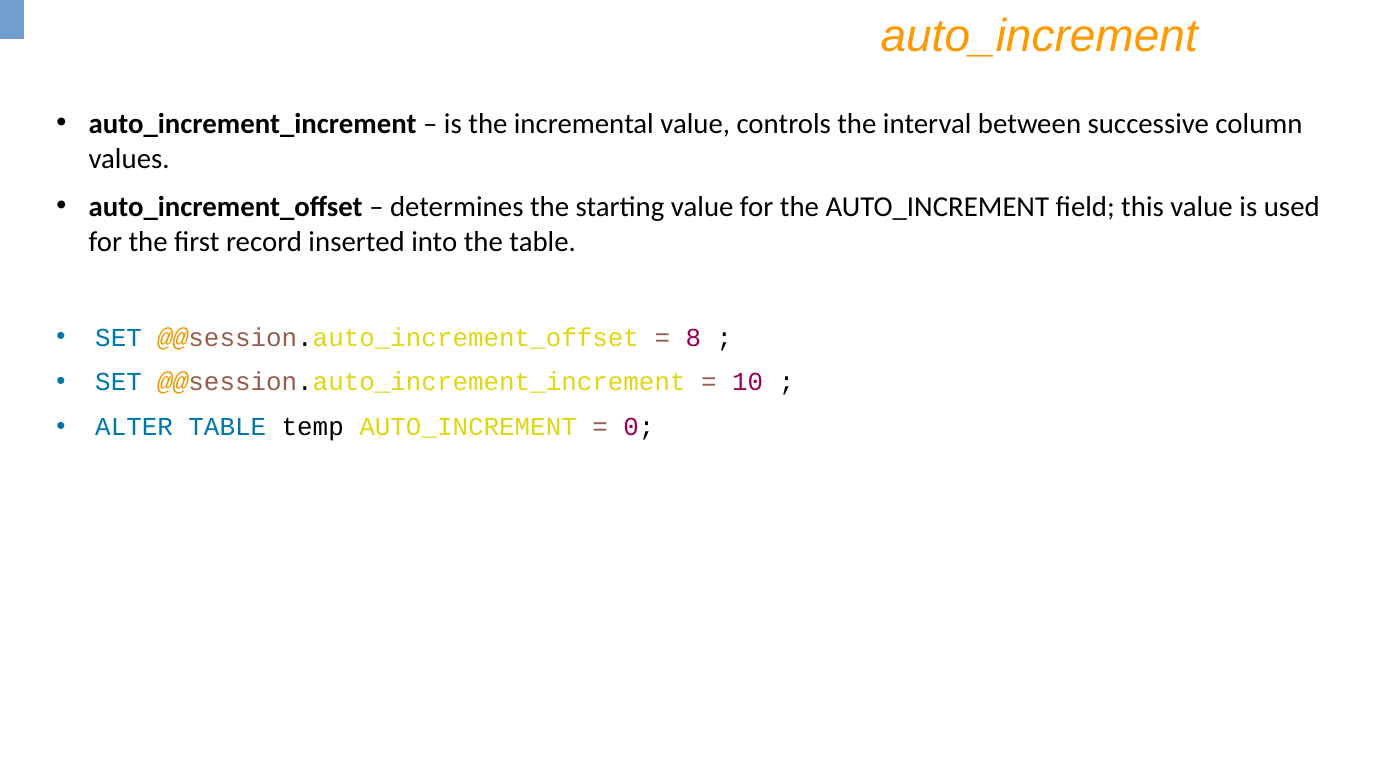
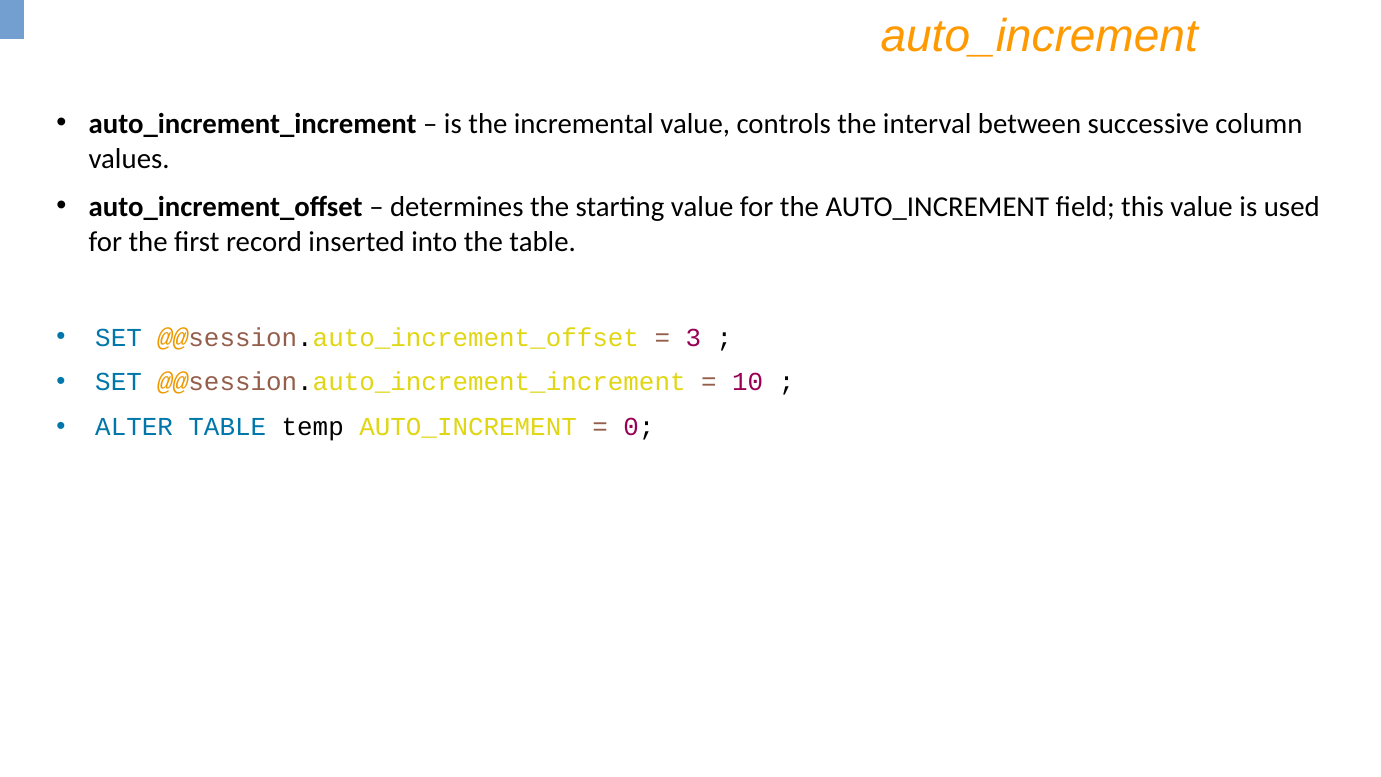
8: 8 -> 3 (693, 337)
